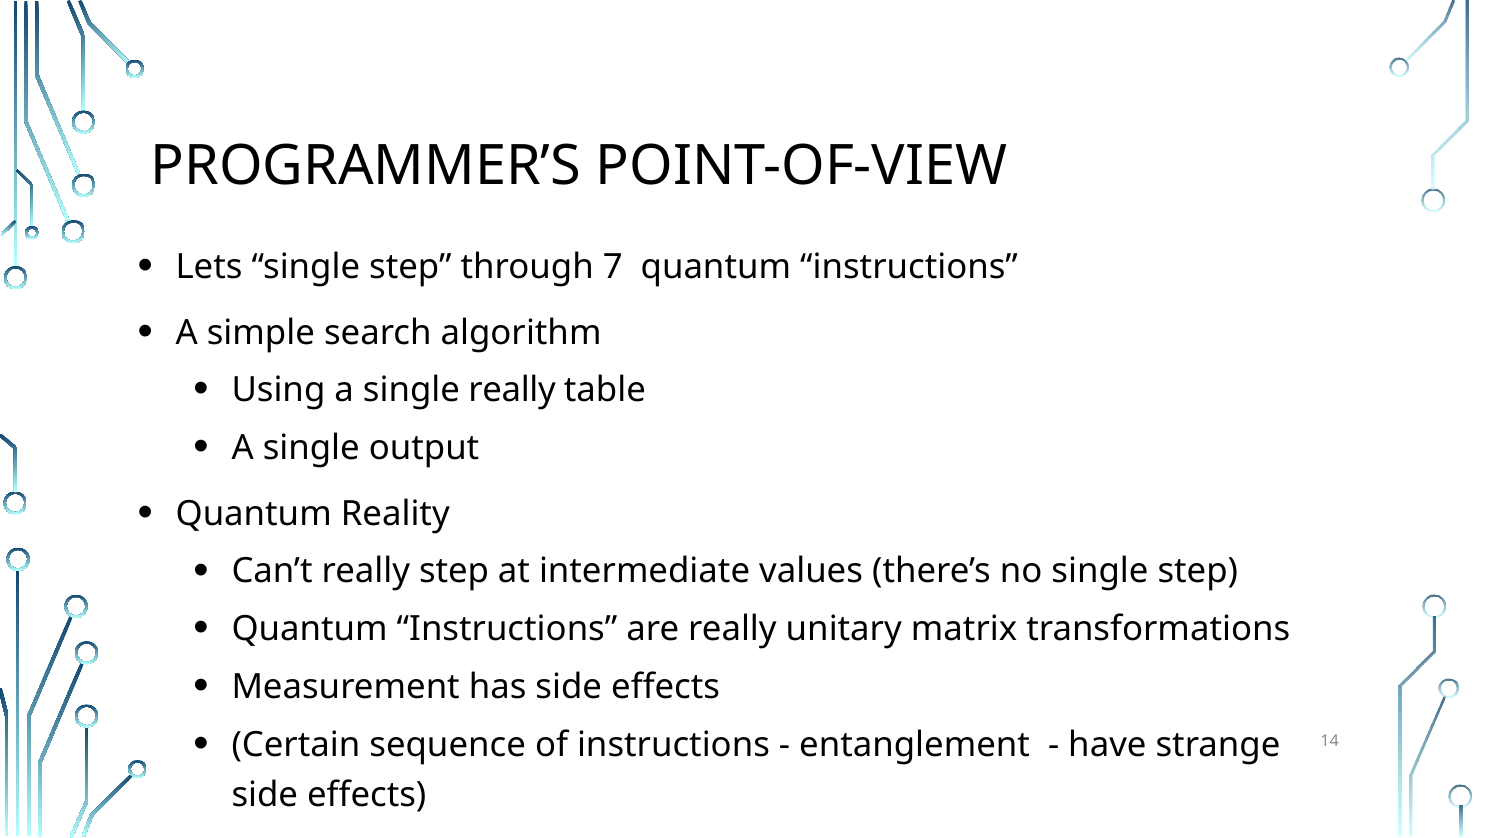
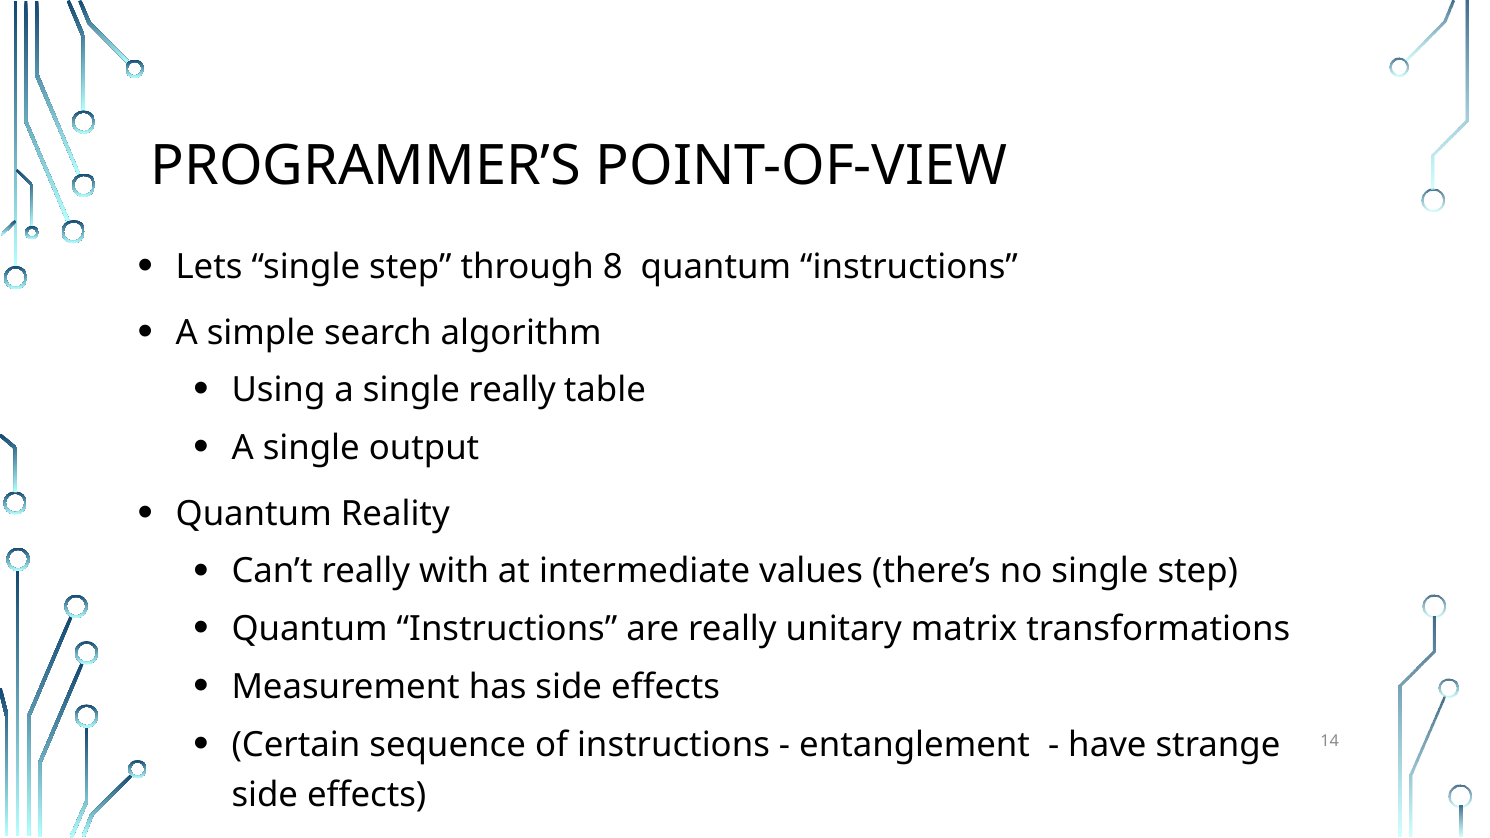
7: 7 -> 8 (613, 267)
really step: step -> with (454, 572)
